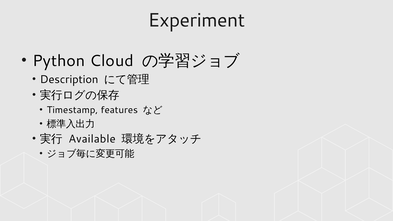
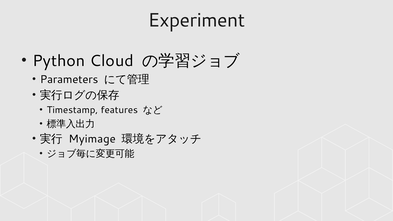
Description: Description -> Parameters (69, 79)
Available: Available -> Myimage (92, 139)
